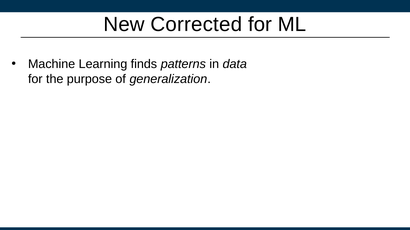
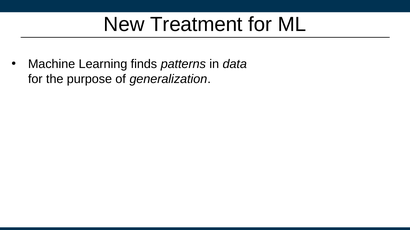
Corrected: Corrected -> Treatment (196, 25)
